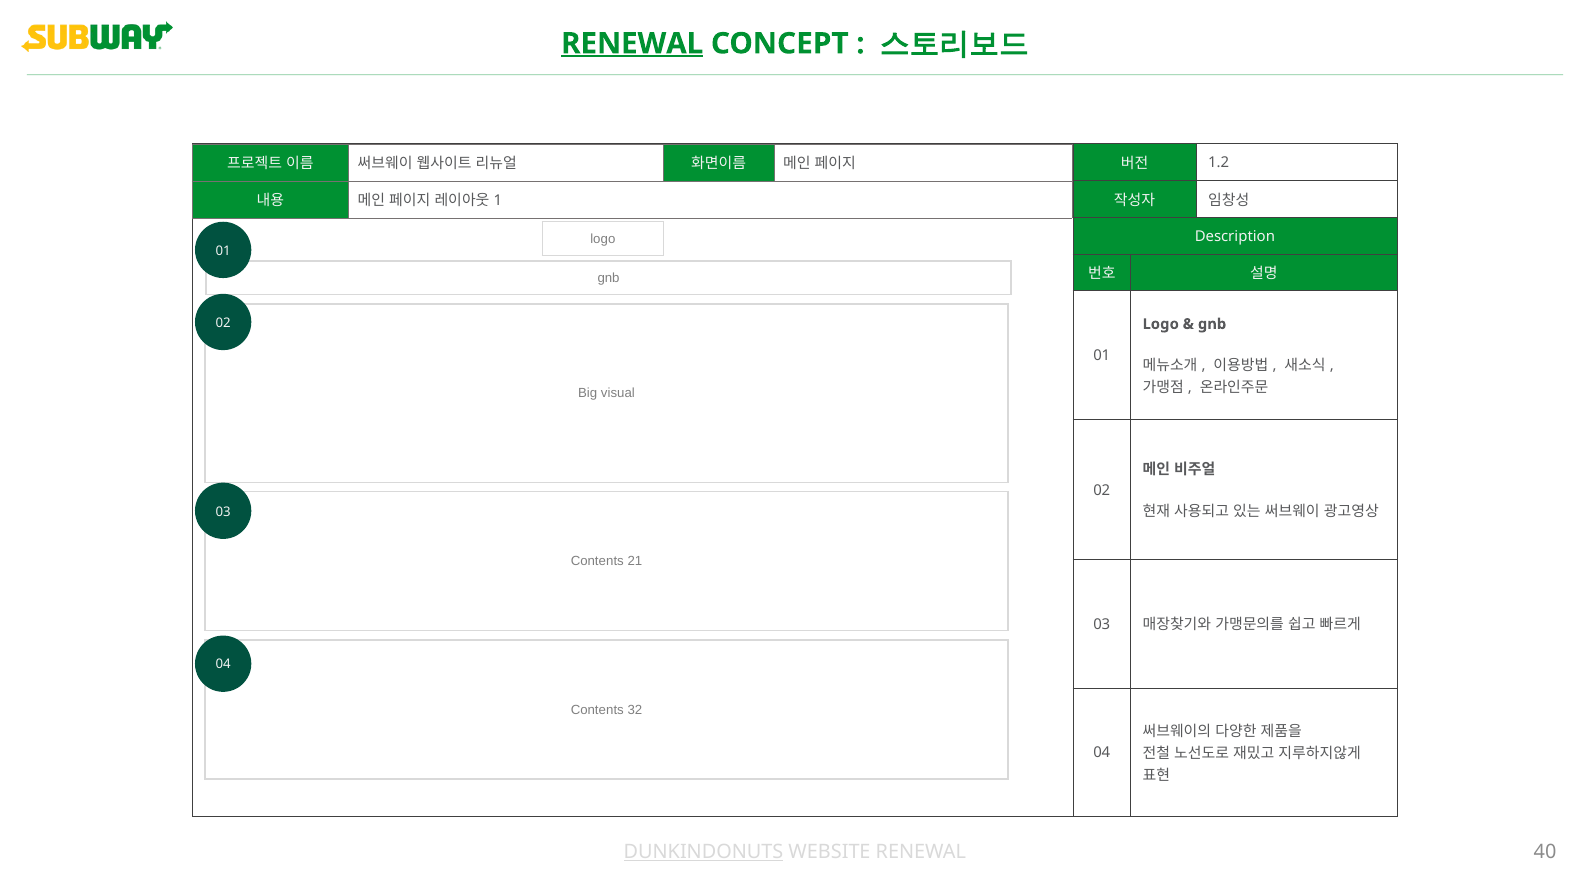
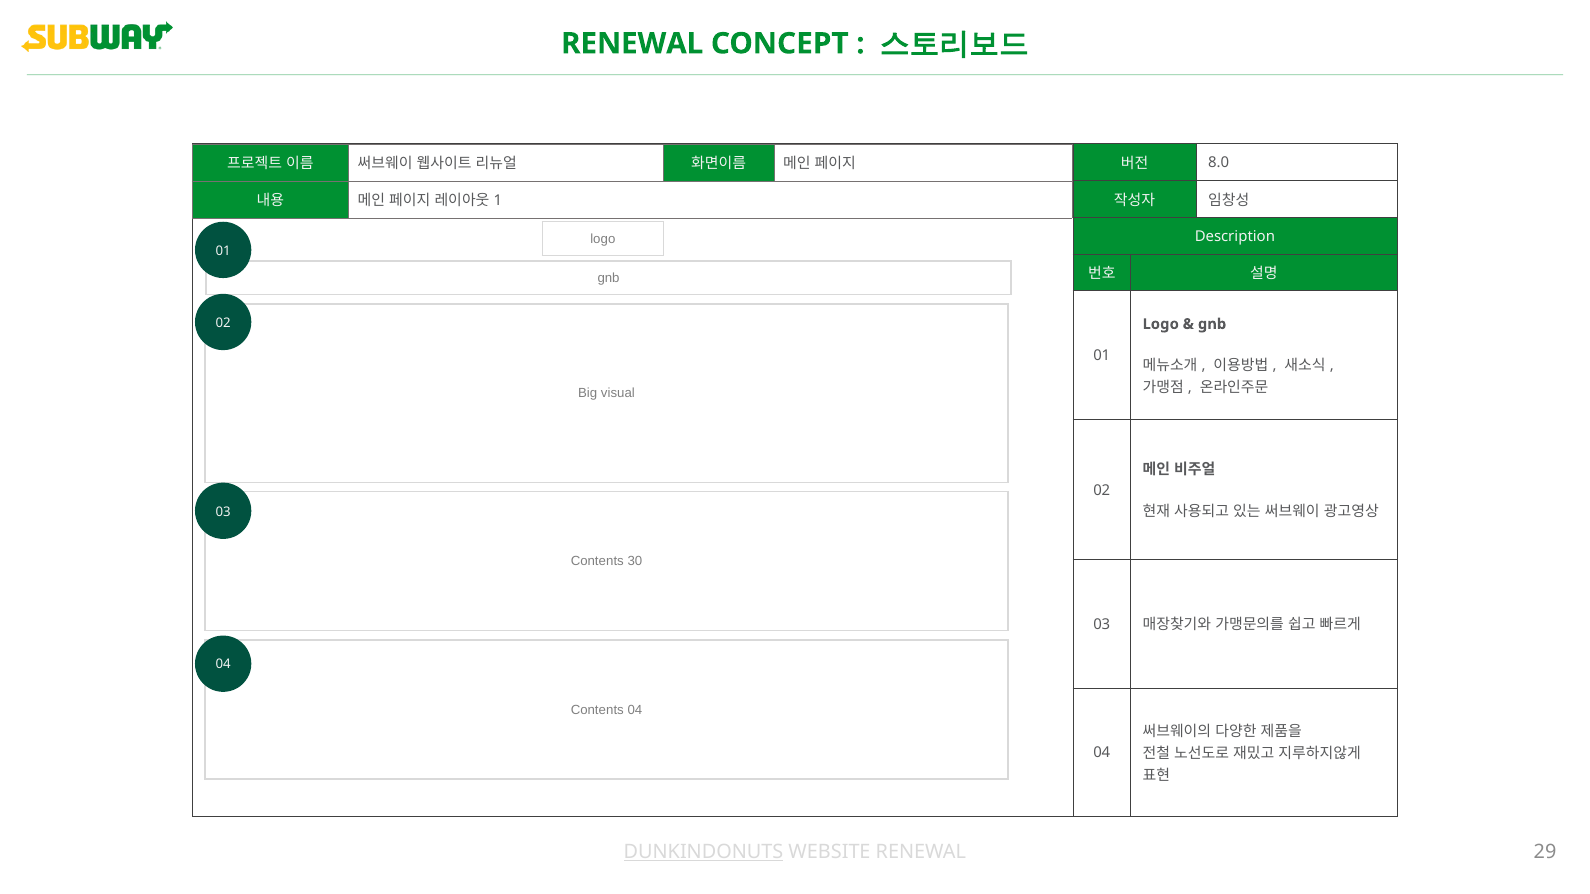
RENEWAL underline: present -> none (632, 44)
1.2: 1.2 -> 8.0 (1219, 163)
21: 21 -> 30 (635, 562)
Contents 32: 32 -> 04 (635, 710)
40: 40 -> 29 (1545, 853)
